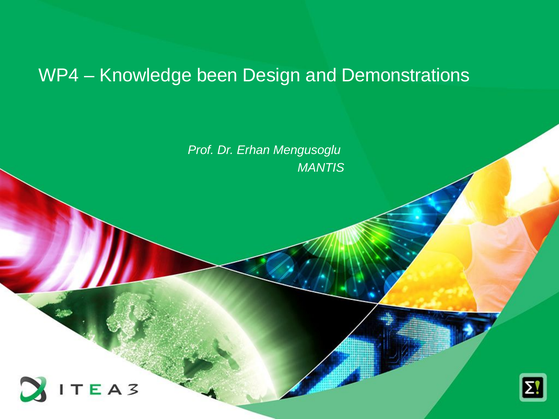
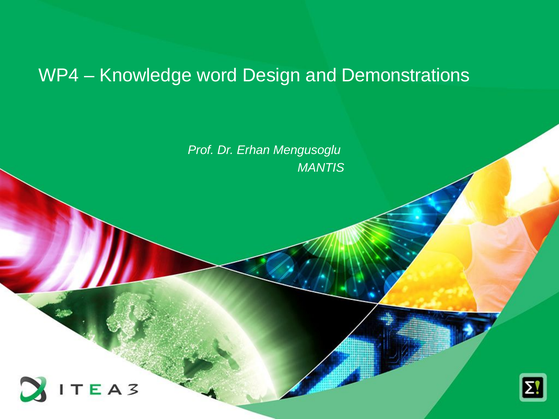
been: been -> word (217, 75)
